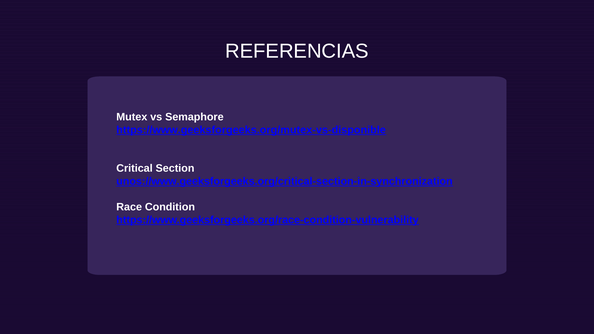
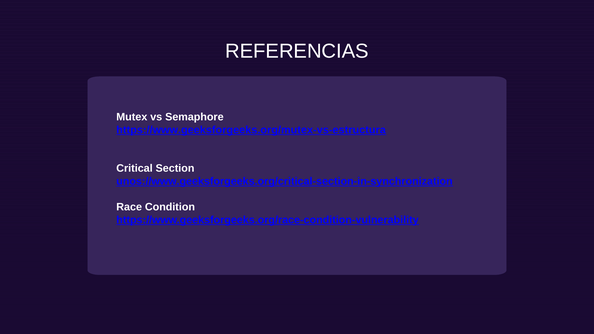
https://www.geeksforgeeks.org/mutex-vs-disponible: https://www.geeksforgeeks.org/mutex-vs-disponible -> https://www.geeksforgeeks.org/mutex-vs-estructura (251, 130)
